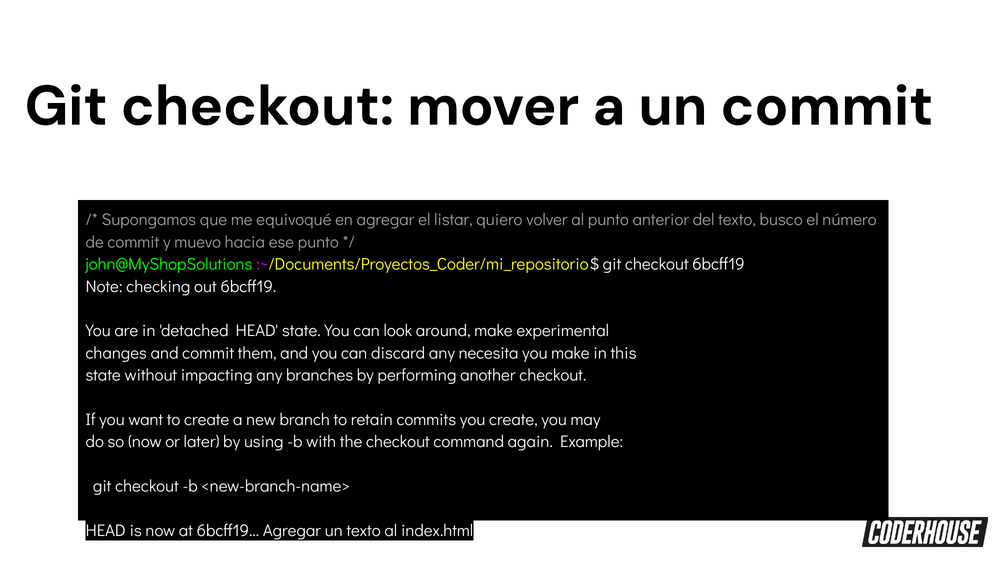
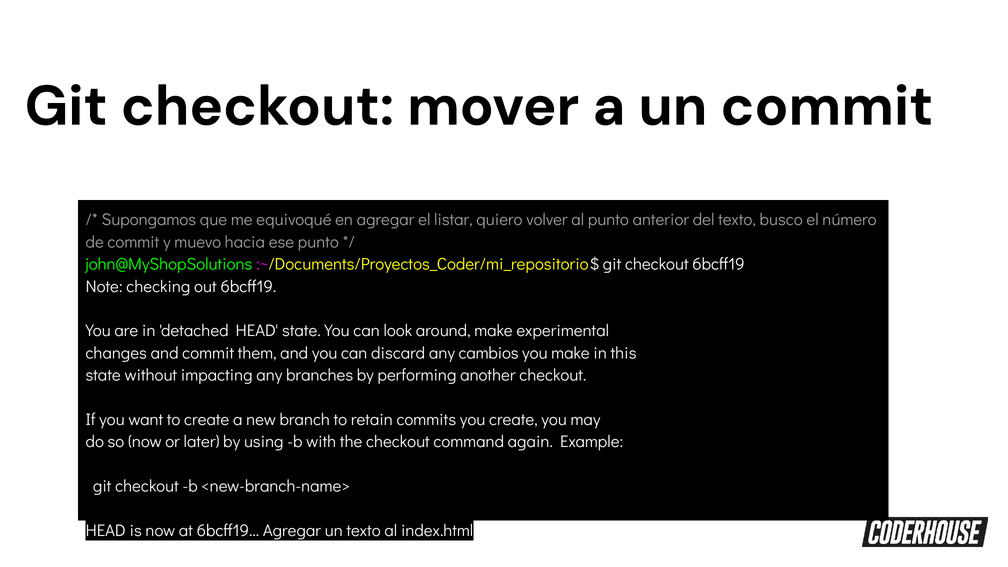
necesita: necesita -> cambios (489, 353)
